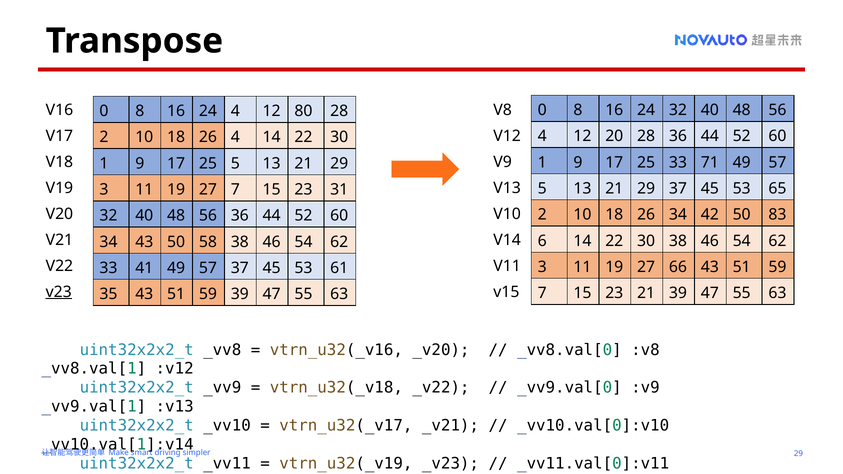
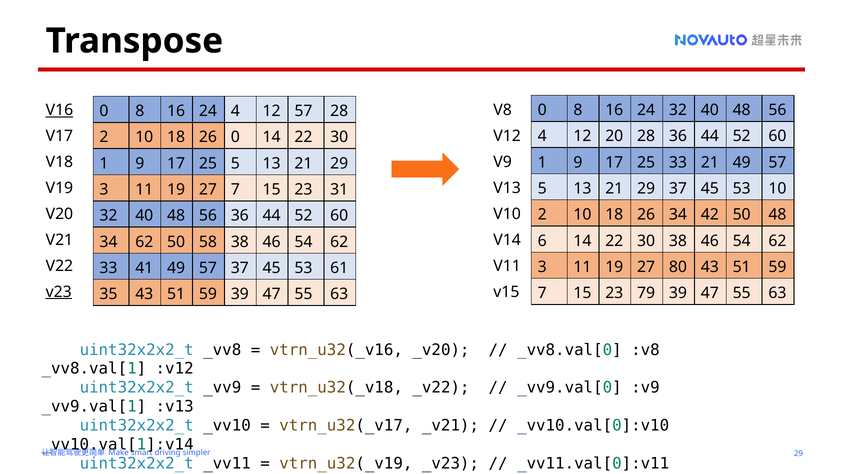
V16 underline: none -> present (59, 110)
12 80: 80 -> 57 (303, 111)
26 4: 4 -> 0 (235, 137)
33 71: 71 -> 21 (710, 162)
53 65: 65 -> 10 (777, 189)
50 83: 83 -> 48 (777, 215)
34 43: 43 -> 62 (144, 242)
66: 66 -> 80 (678, 267)
23 21: 21 -> 79 (646, 293)
